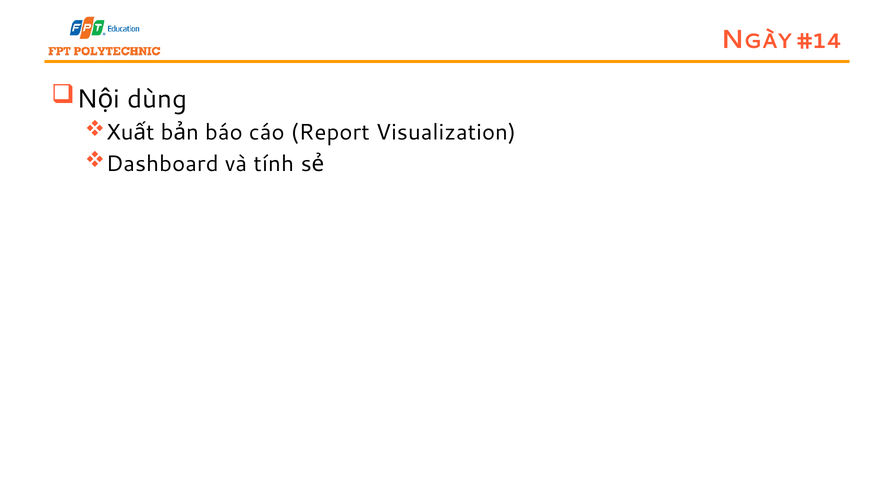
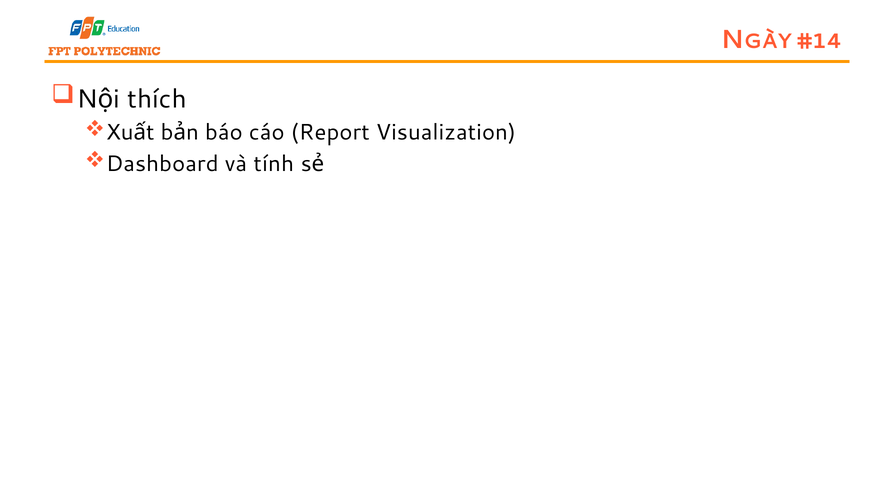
dùng: dùng -> thích (157, 99)
